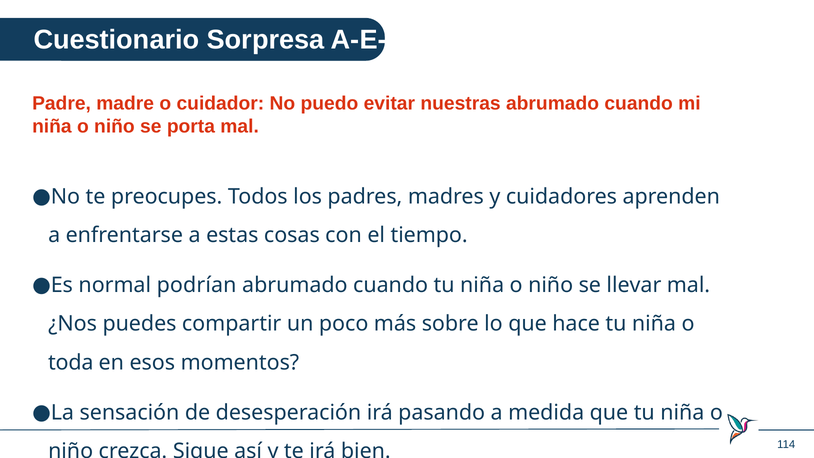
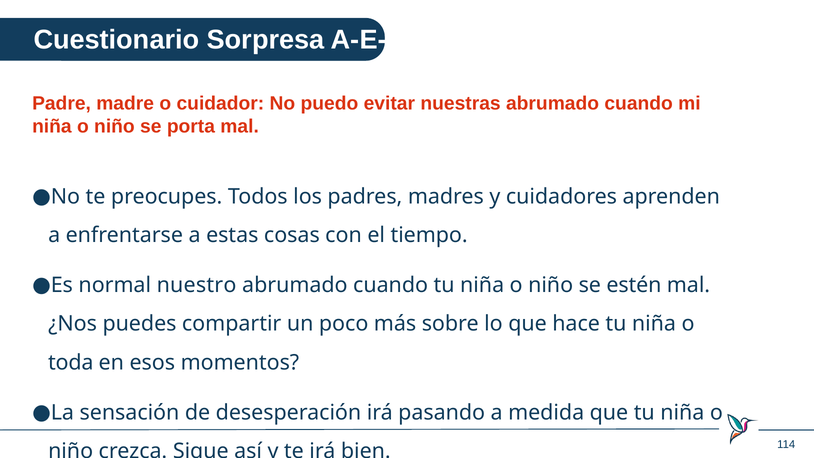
podrían: podrían -> nuestro (197, 285)
llevar: llevar -> estén (634, 285)
